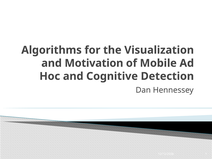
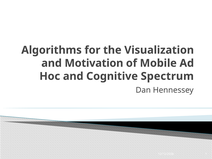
Detection: Detection -> Spectrum (167, 76)
